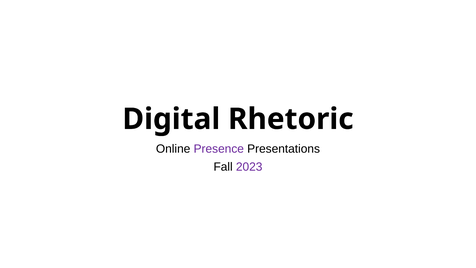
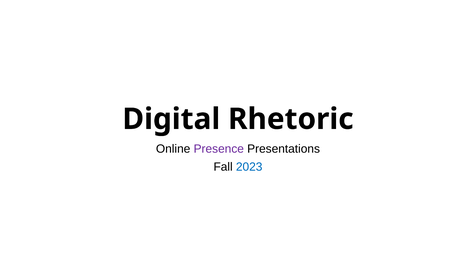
2023 colour: purple -> blue (249, 167)
